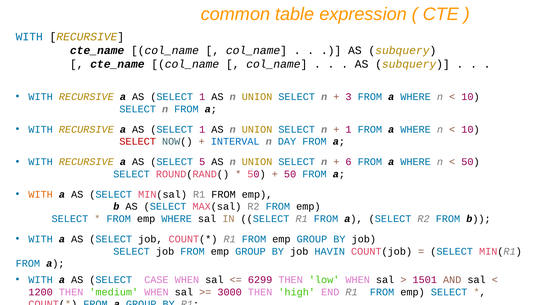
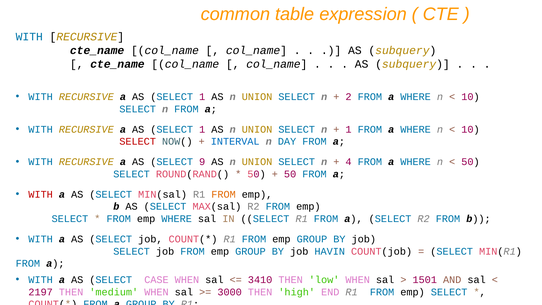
3: 3 -> 2 (349, 97)
5: 5 -> 9 (202, 162)
6: 6 -> 4 (349, 162)
WITH colour: orange -> red (41, 194)
FROM colour: black -> orange (224, 194)
6299: 6299 -> 3410 (260, 280)
1200: 1200 -> 2197 (41, 292)
